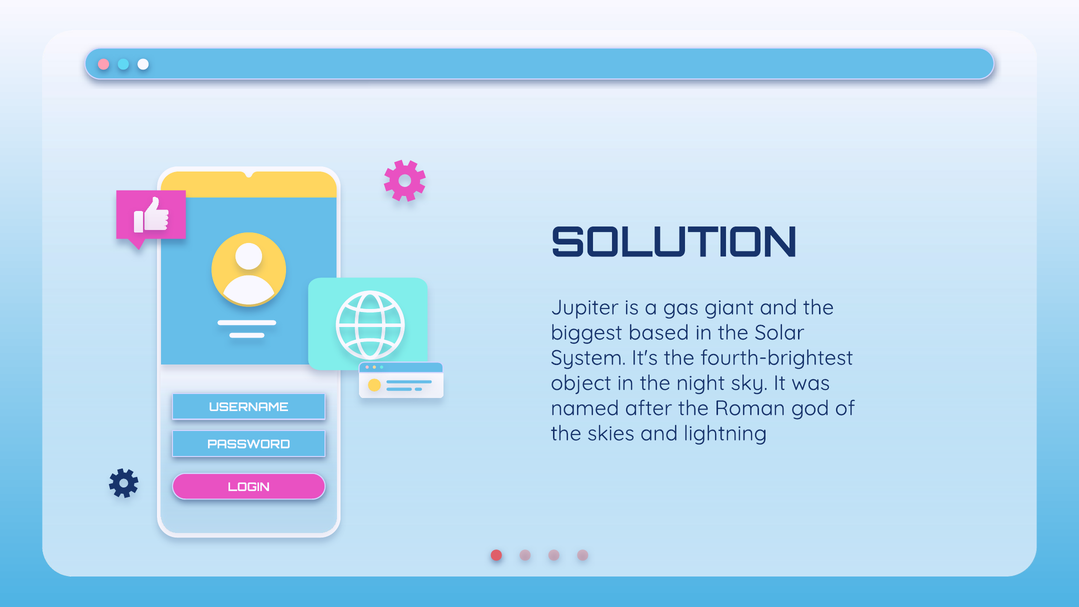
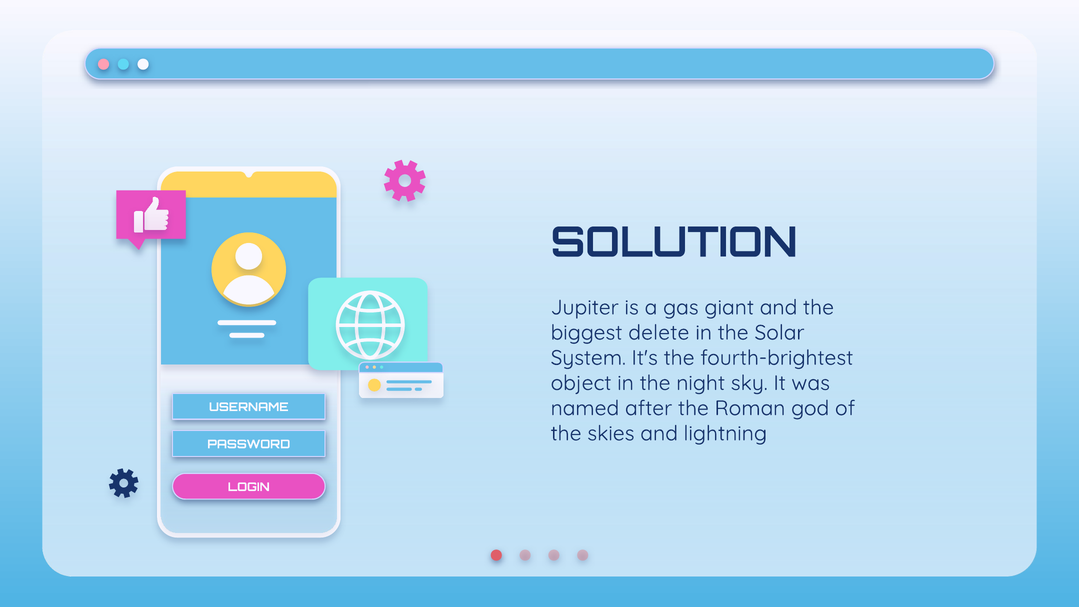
based: based -> delete (659, 333)
